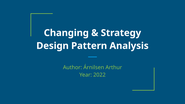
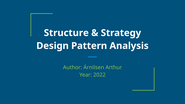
Changing: Changing -> Structure (66, 33)
